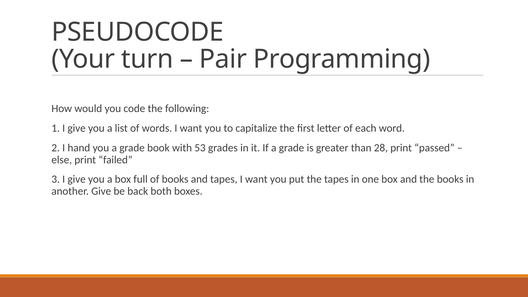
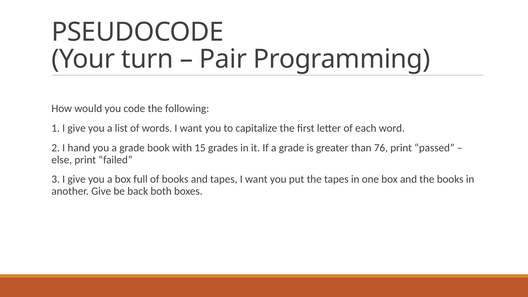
53: 53 -> 15 (200, 148)
28: 28 -> 76 (381, 148)
